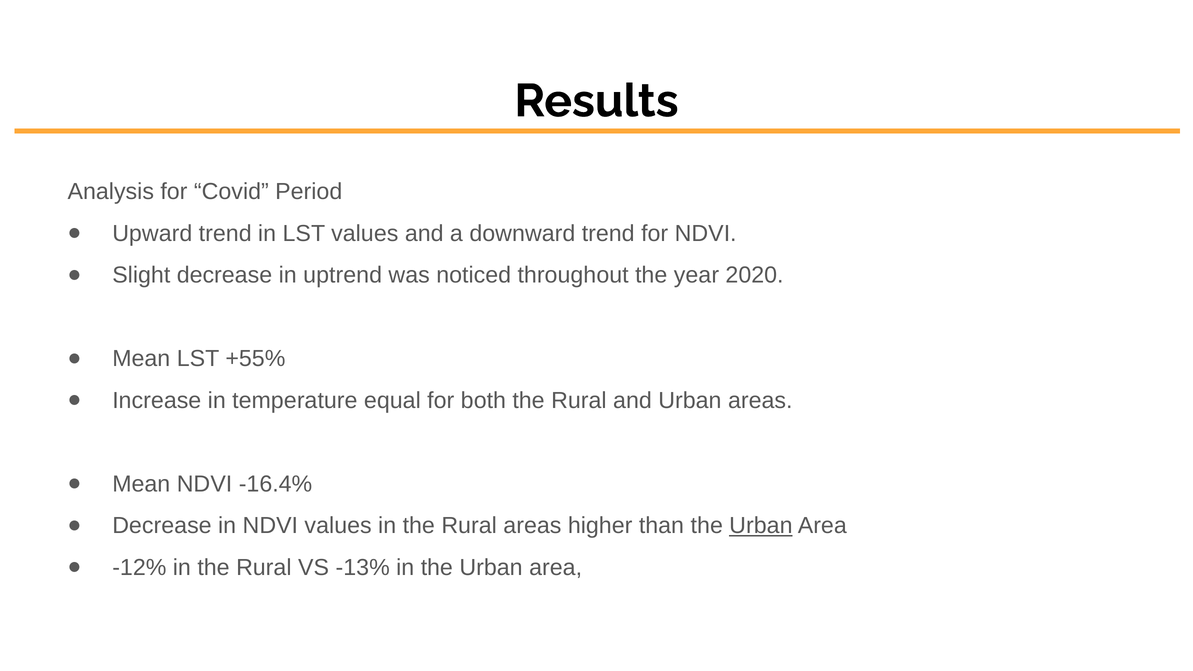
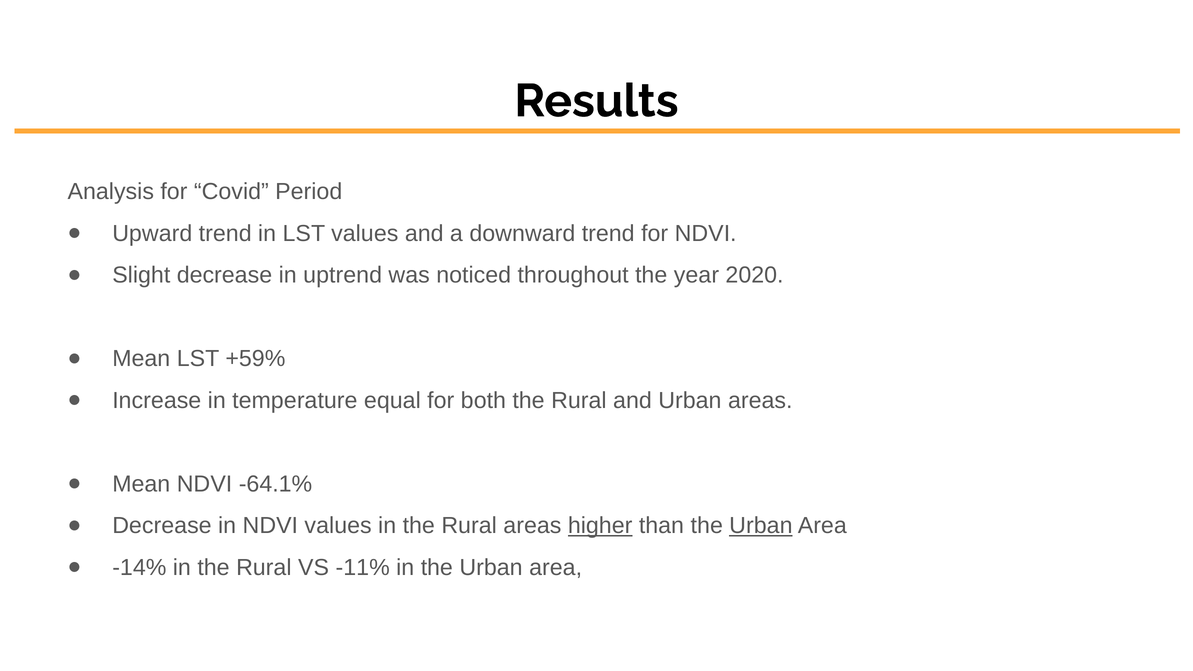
+55%: +55% -> +59% (255, 359)
-16.4%: -16.4% -> -64.1% (275, 484)
higher underline: none -> present (600, 526)
-12%: -12% -> -14% (139, 568)
-13%: -13% -> -11% (363, 568)
